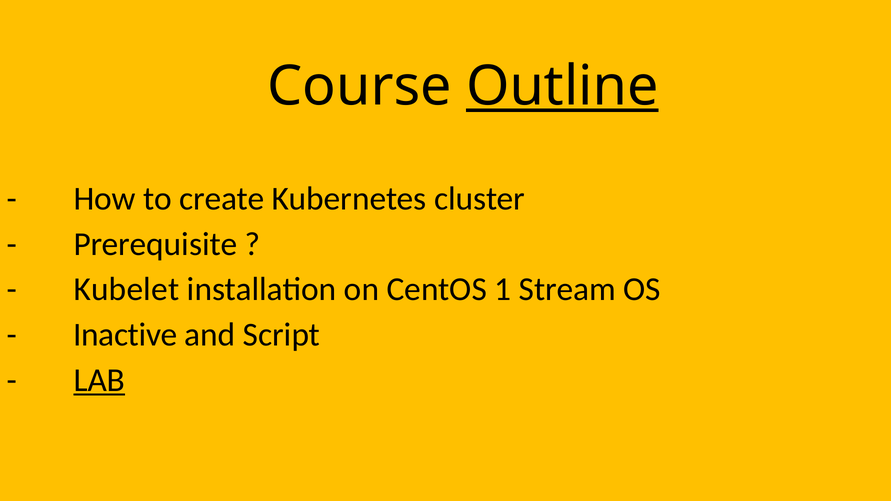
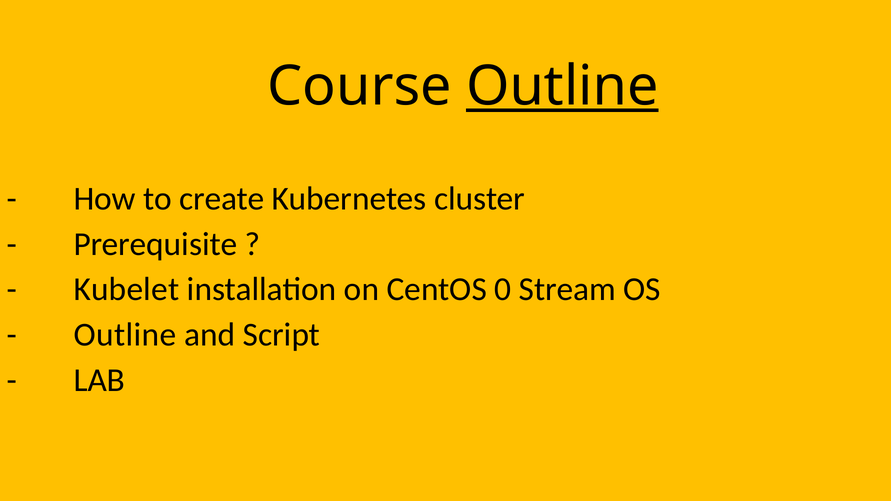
1: 1 -> 0 (503, 289)
Inactive: Inactive -> Outline (125, 335)
LAB underline: present -> none (99, 380)
